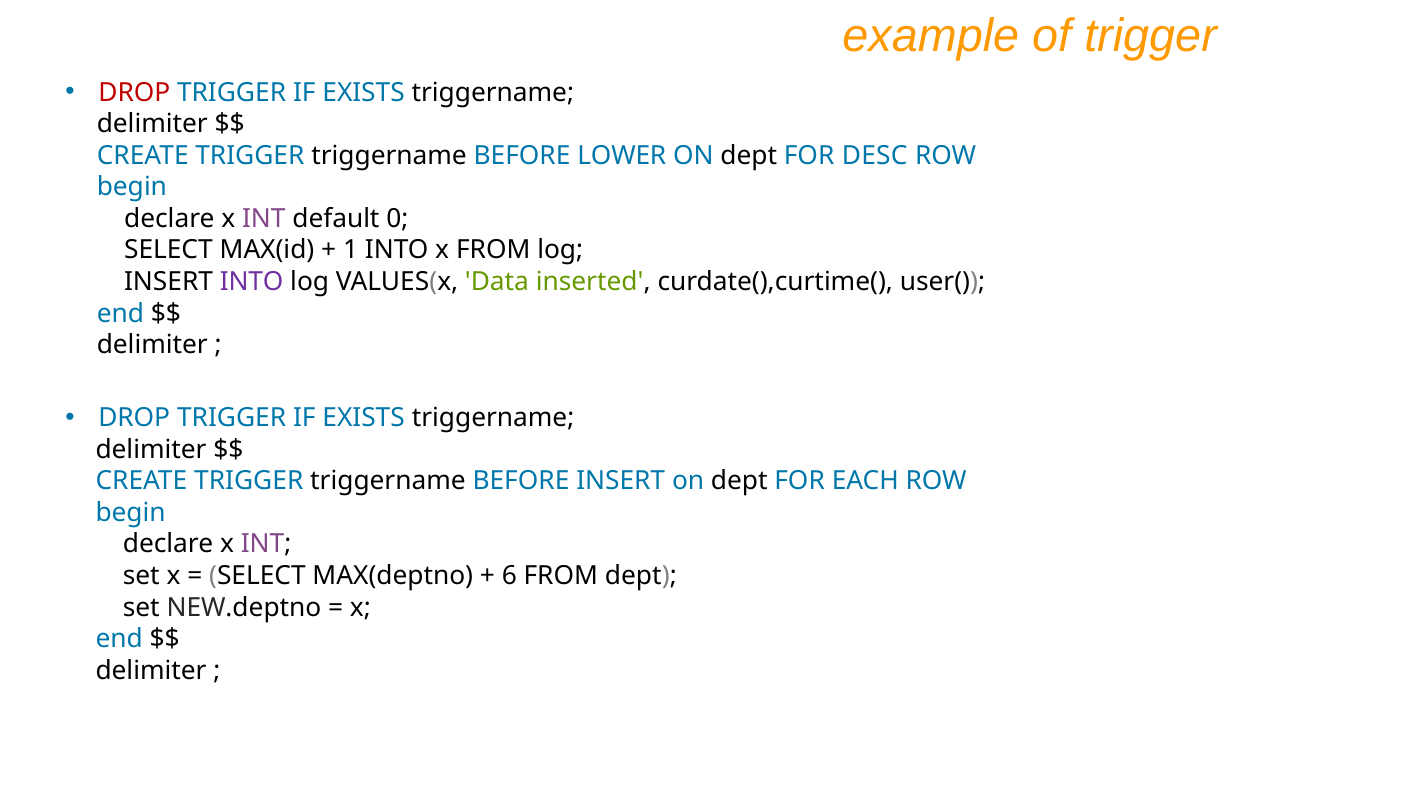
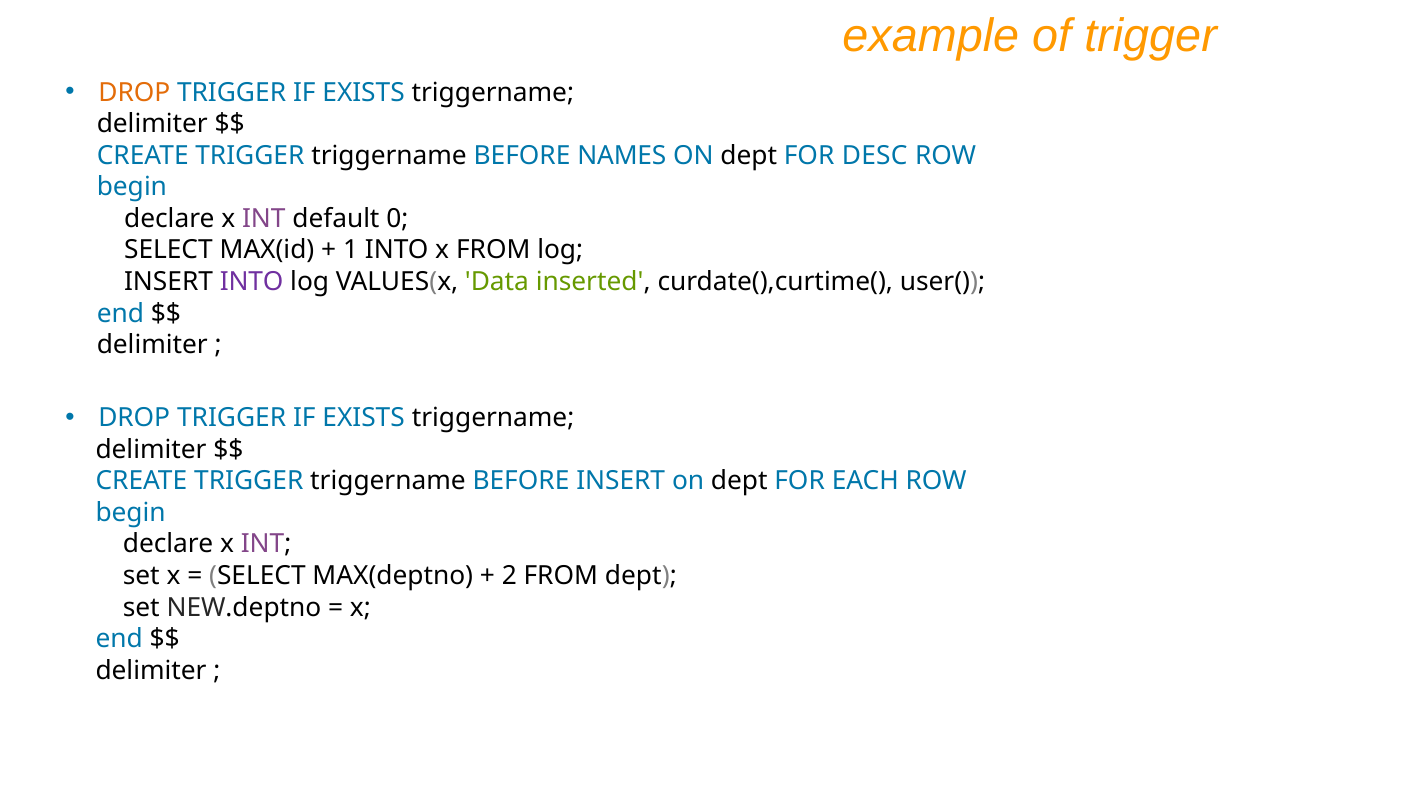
DROP colour: red -> orange (134, 92)
LOWER: LOWER -> NAMES (622, 156)
6: 6 -> 2 (509, 576)
